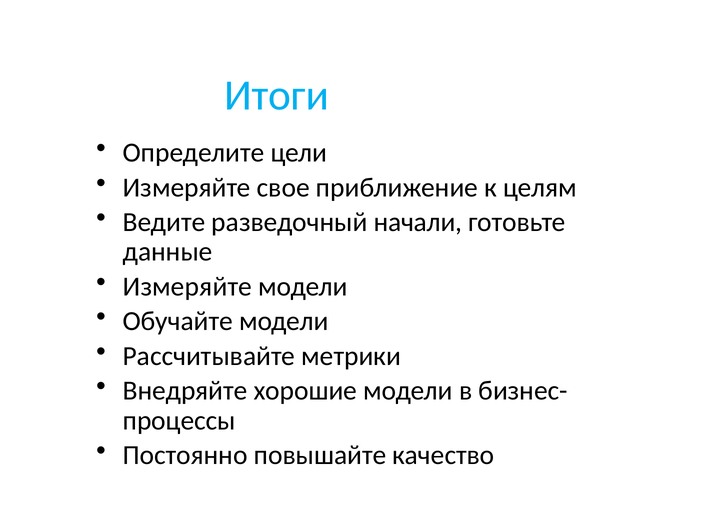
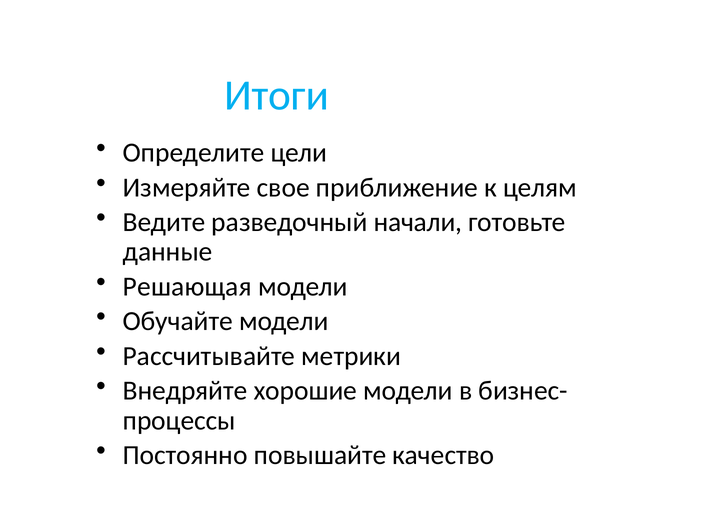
Измеряйте: Измеряйте -> Решающая (187, 287)
